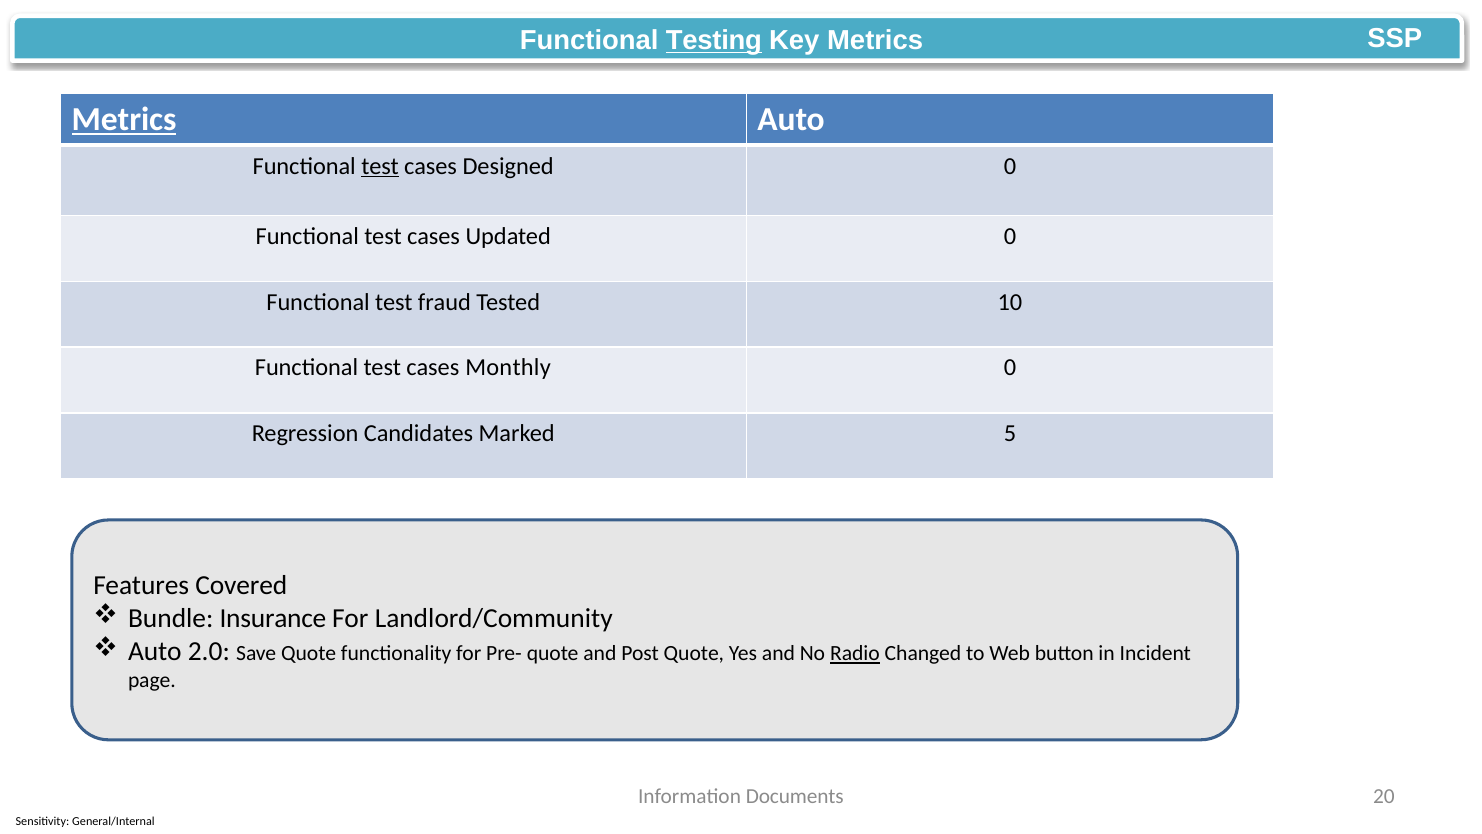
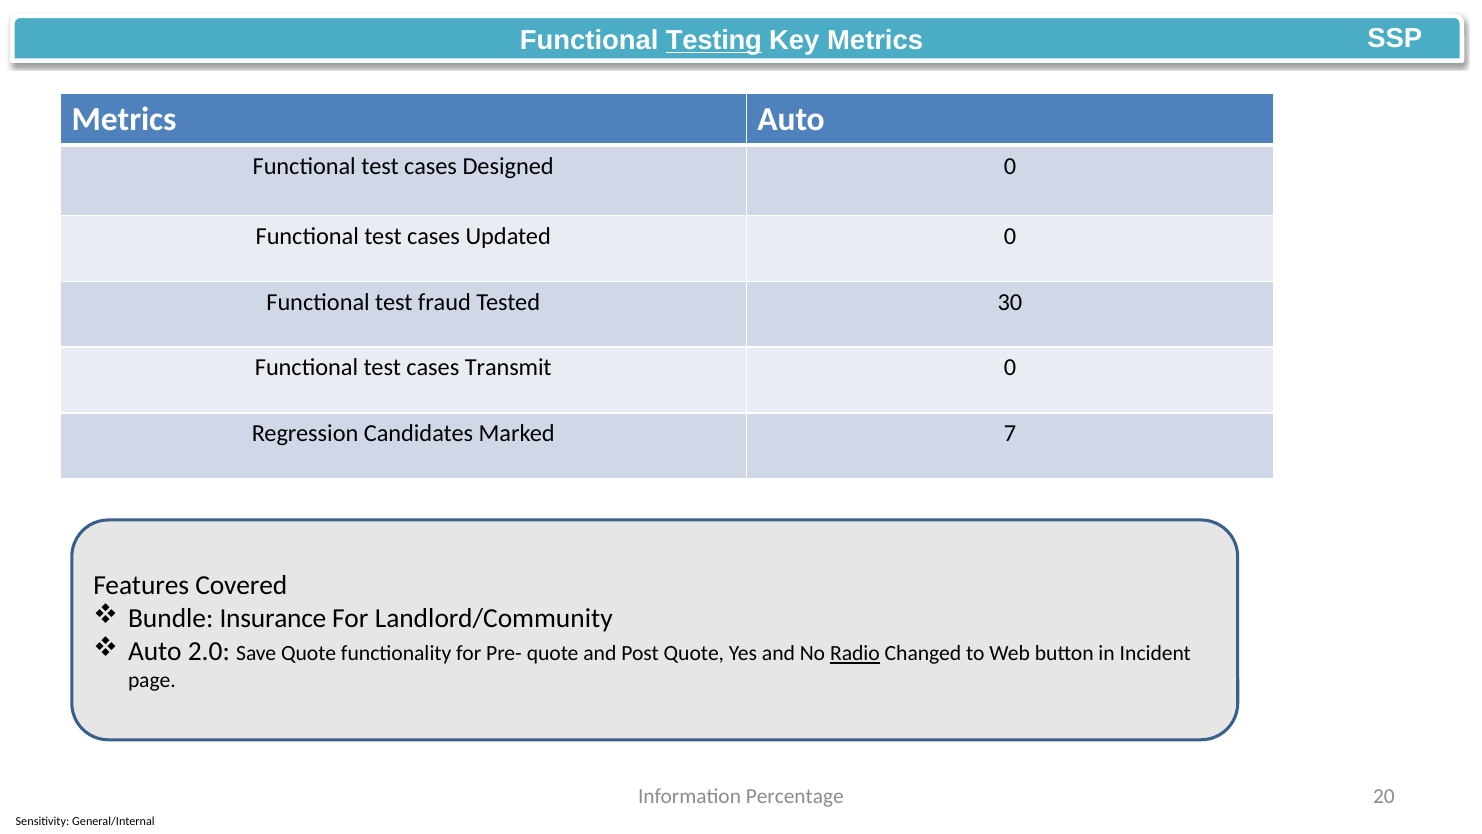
Metrics underline: present -> none (124, 120)
test underline: present -> none (380, 166)
10: 10 -> 30 (1010, 302)
Monthly: Monthly -> Transmit (508, 368)
5: 5 -> 7 (1010, 434)
Documents: Documents -> Percentage (795, 797)
